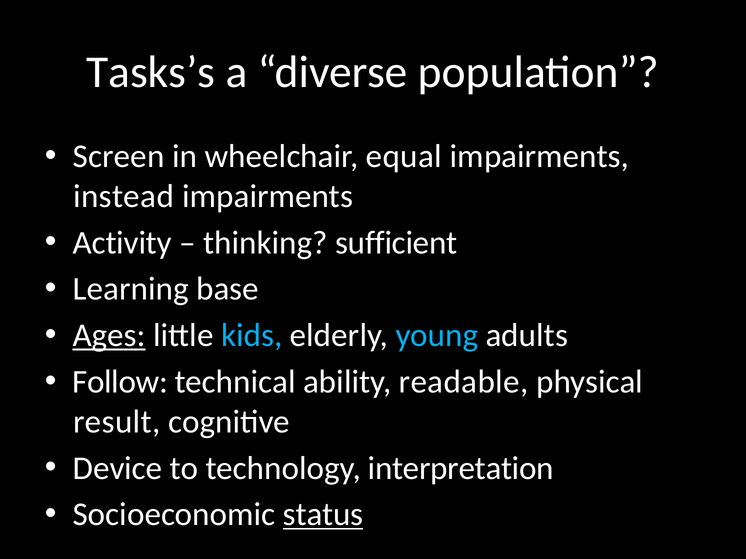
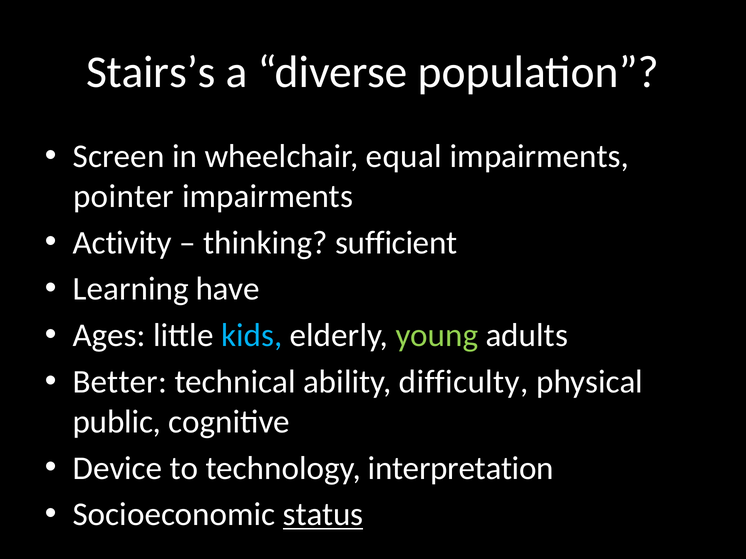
Tasks’s: Tasks’s -> Stairs’s (151, 72)
instead: instead -> pointer (124, 196)
base: base -> have (228, 289)
Ages underline: present -> none (109, 336)
young colour: light blue -> light green (437, 336)
Follow: Follow -> Better (120, 382)
readable: readable -> difficulty (464, 382)
result: result -> public (117, 422)
